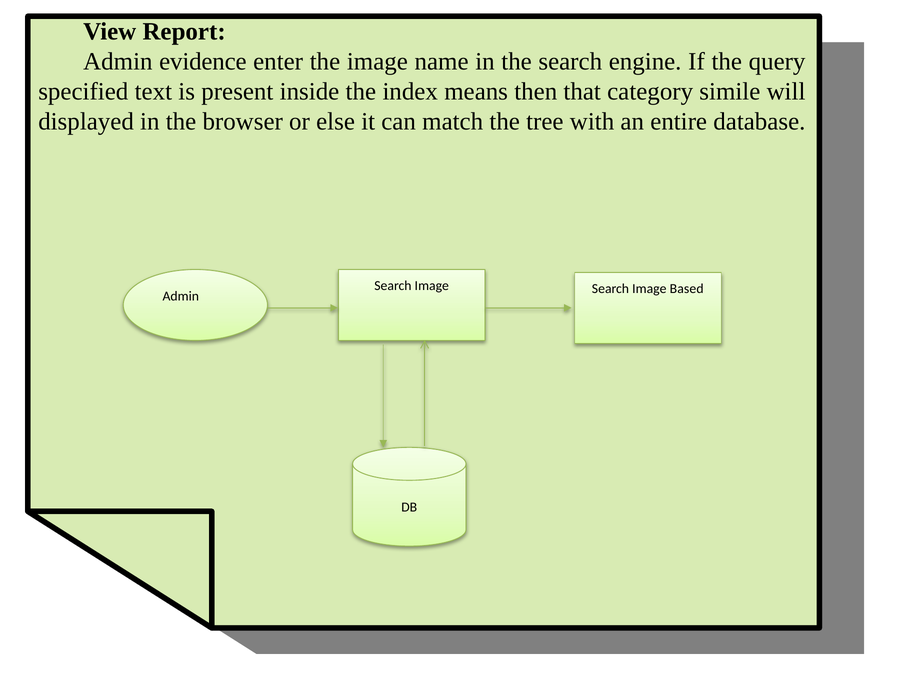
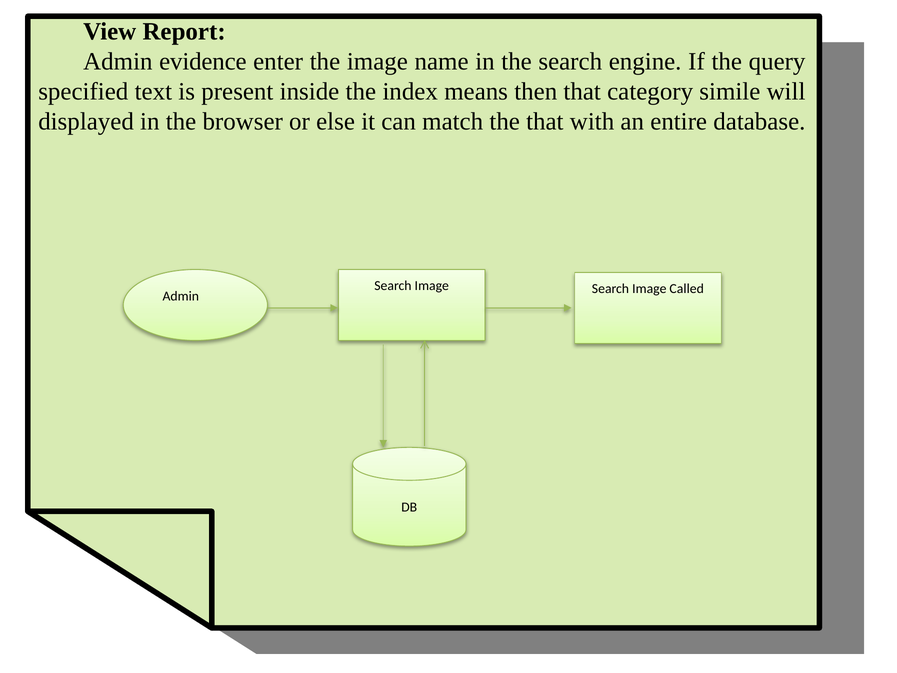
the tree: tree -> that (545, 121)
Based: Based -> Called (687, 289)
